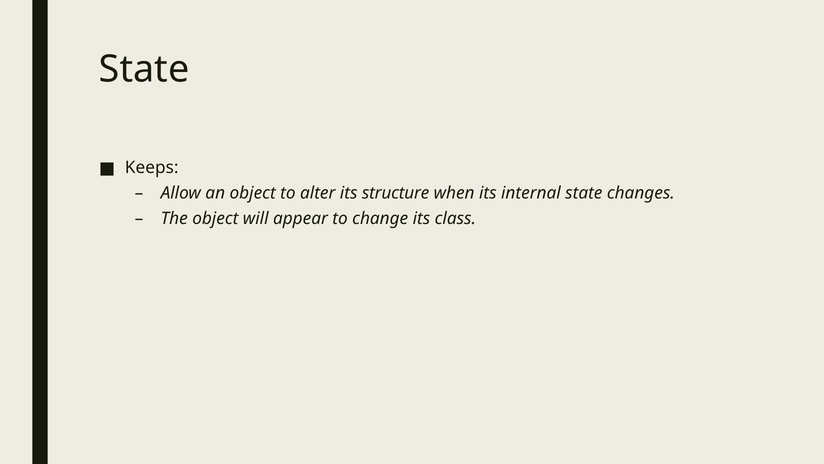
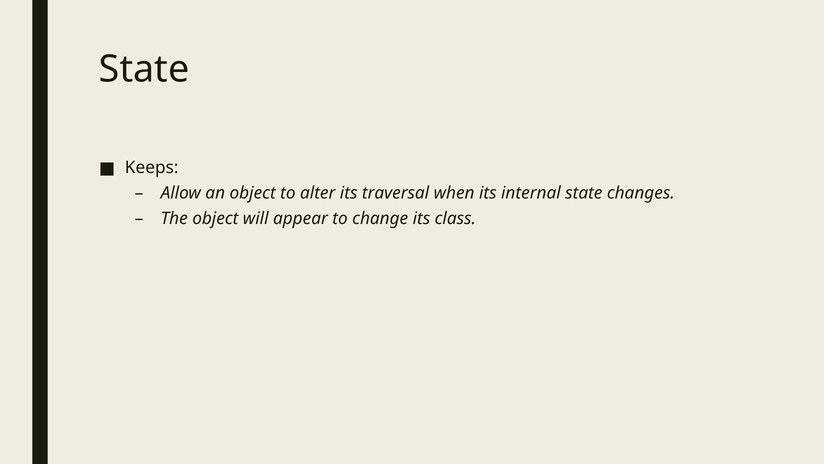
structure: structure -> traversal (396, 193)
